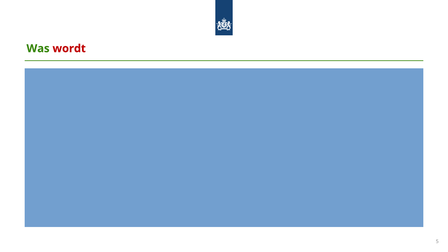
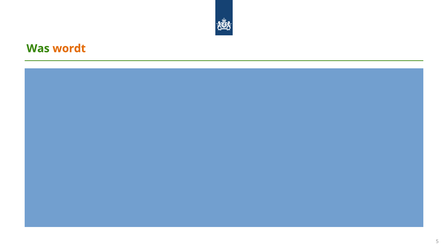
wordt colour: red -> orange (69, 48)
